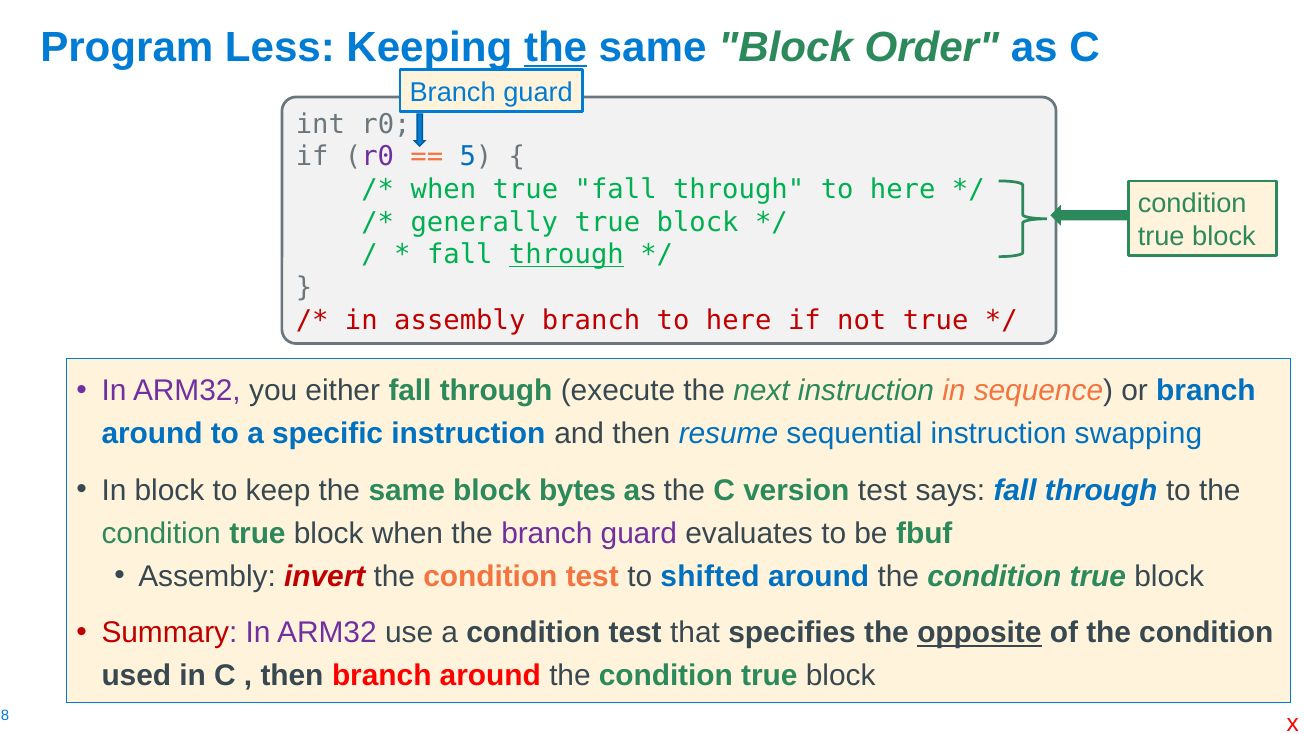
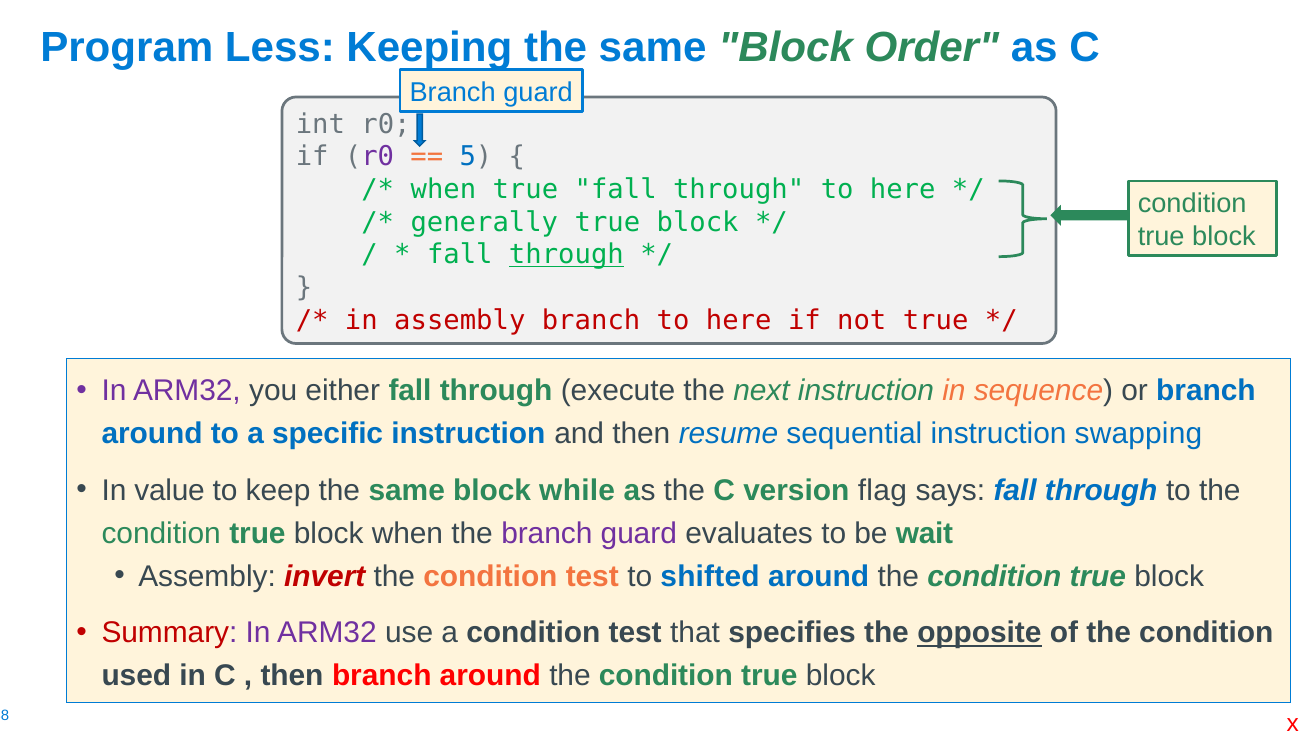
the underline: present -> none (556, 48)
In block: block -> value (170, 490)
bytes: bytes -> while (577, 490)
version test: test -> flag (882, 490)
fbuf: fbuf -> wait (924, 534)
